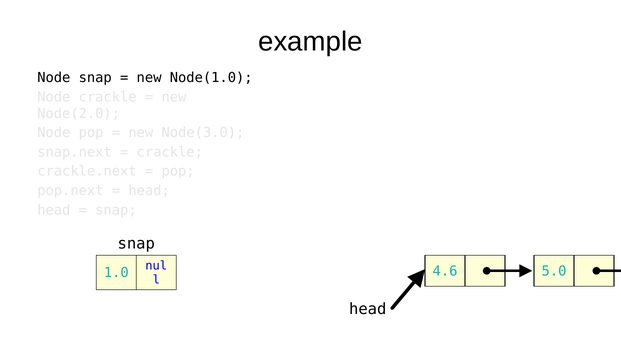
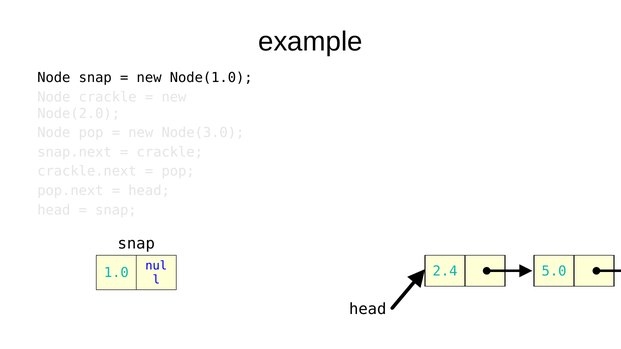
4.6: 4.6 -> 2.4 (445, 271)
